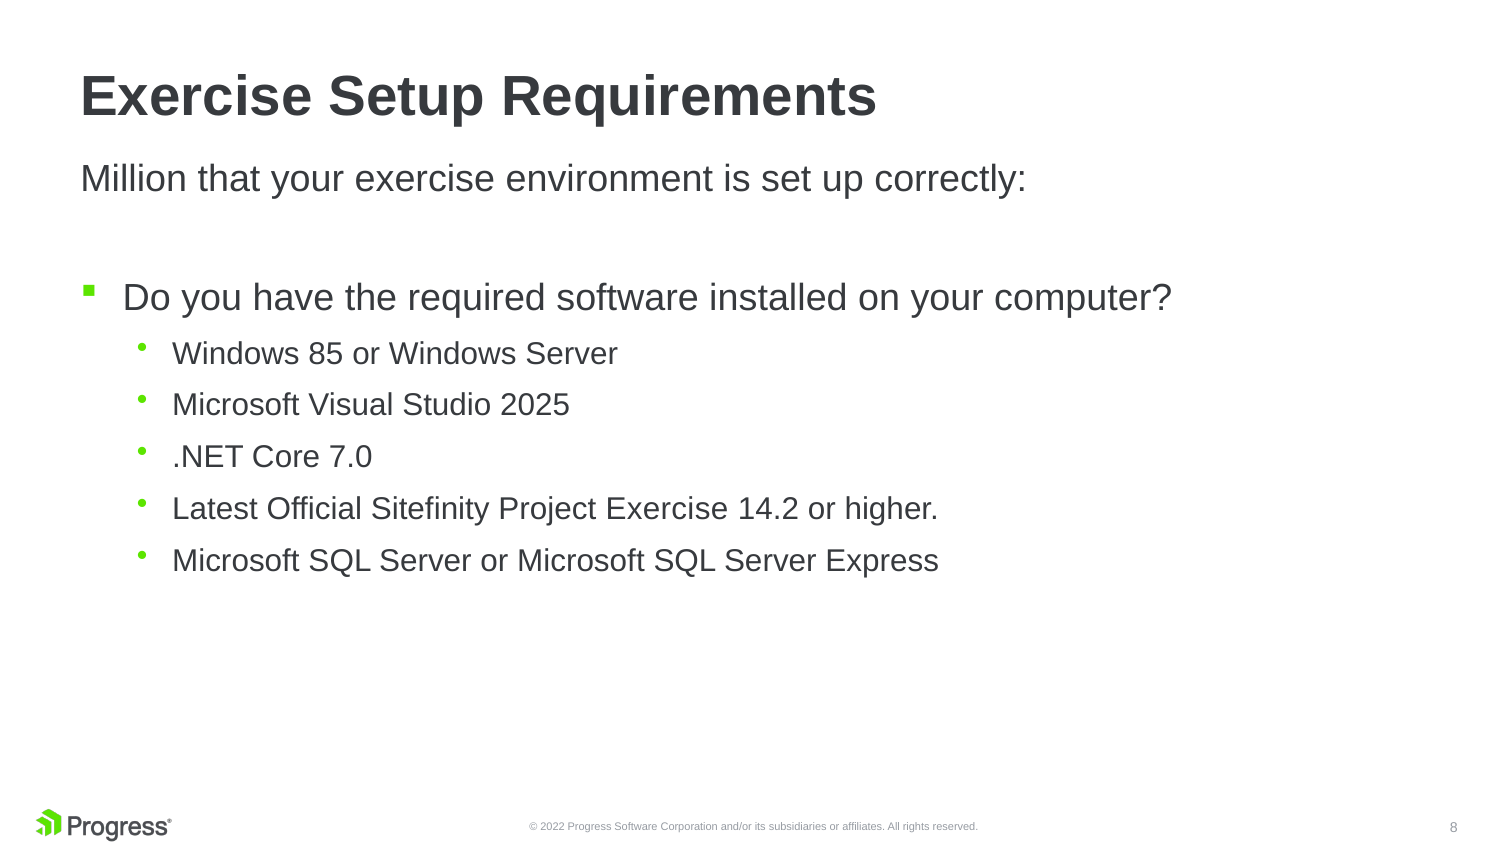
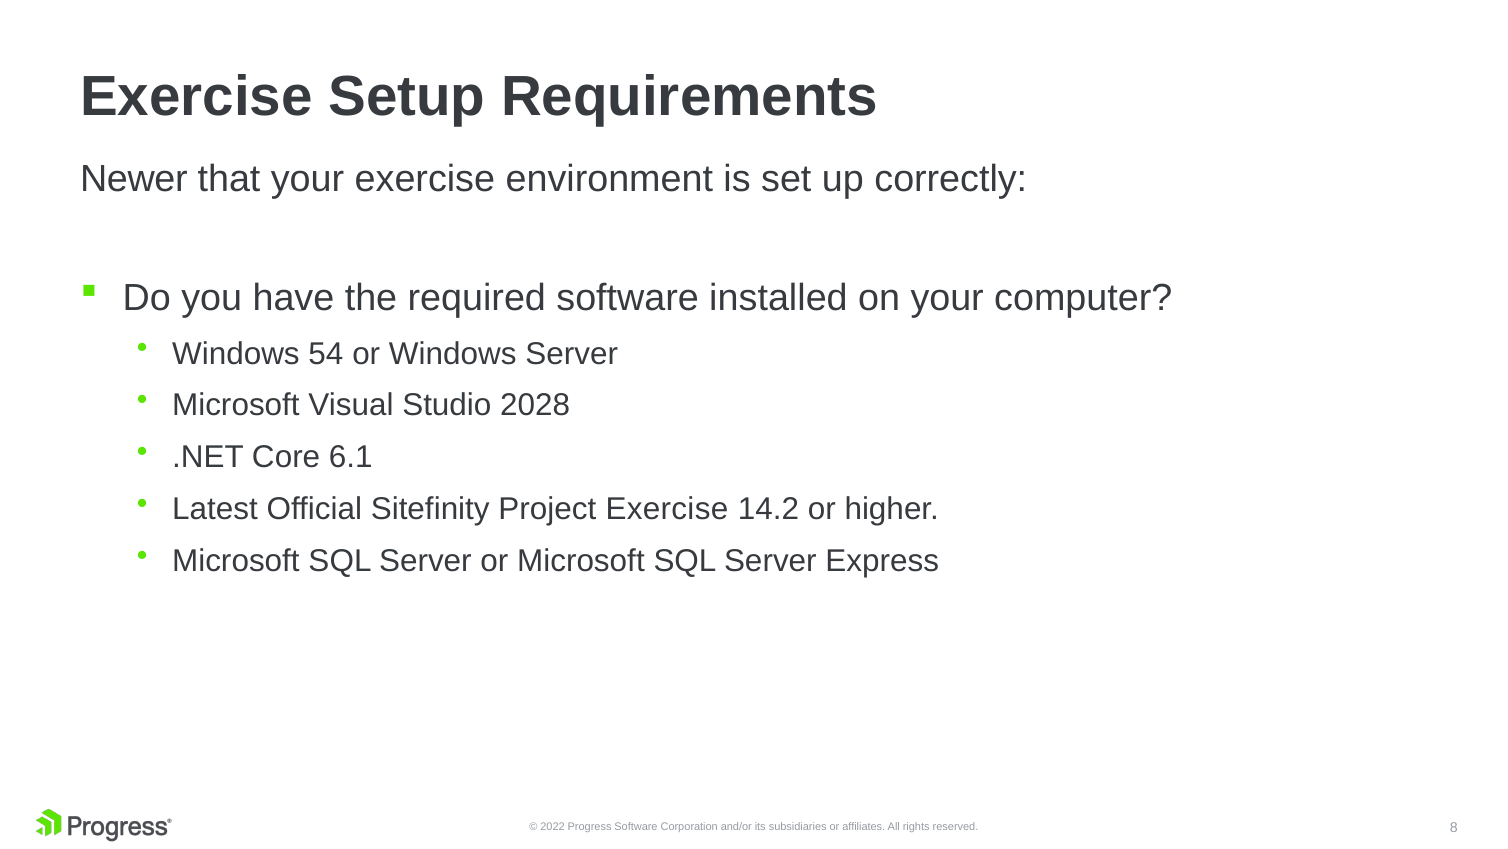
Million: Million -> Newer (134, 179)
85: 85 -> 54 (326, 353)
2025: 2025 -> 2028 (535, 405)
7.0: 7.0 -> 6.1 (351, 457)
